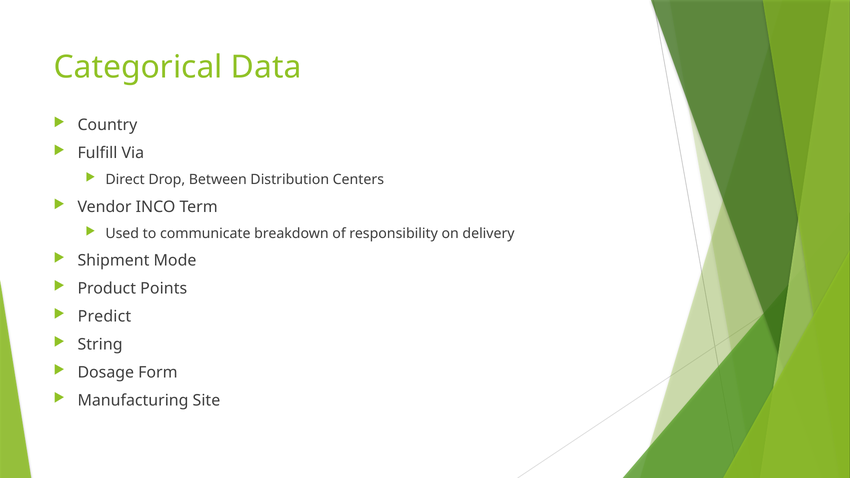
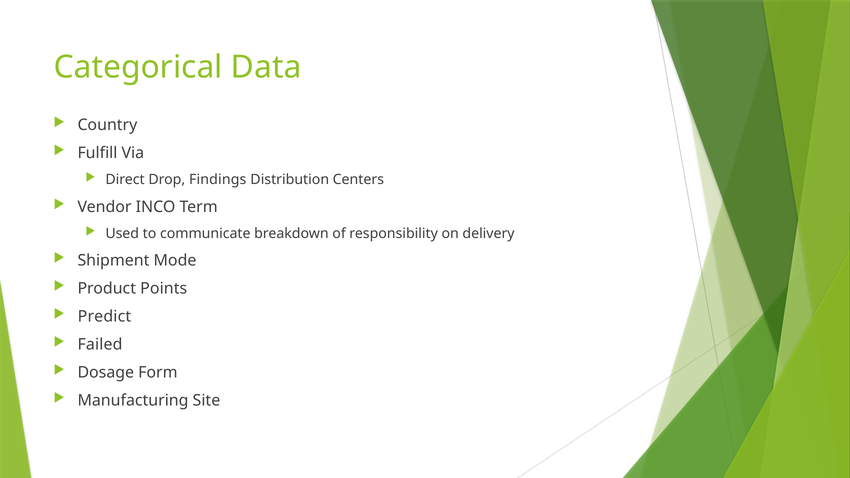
Between: Between -> Findings (218, 180)
String: String -> Failed (100, 345)
